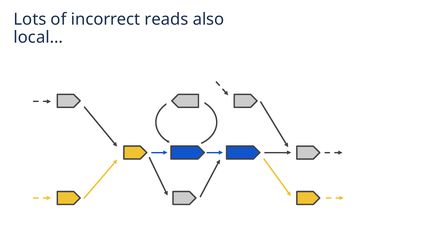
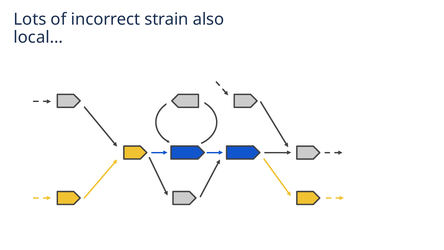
reads: reads -> strain (167, 19)
